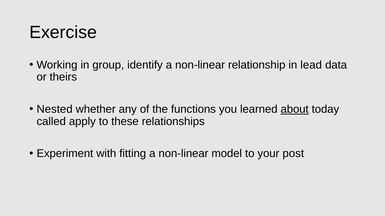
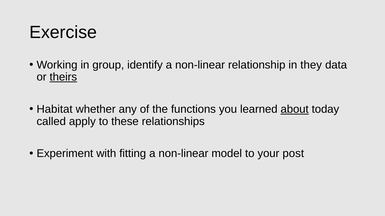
lead: lead -> they (311, 65)
theirs underline: none -> present (63, 77)
Nested: Nested -> Habitat (55, 110)
